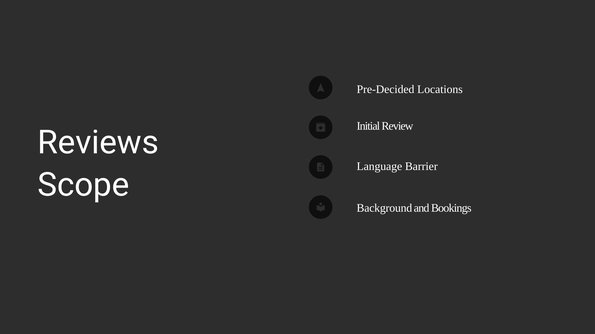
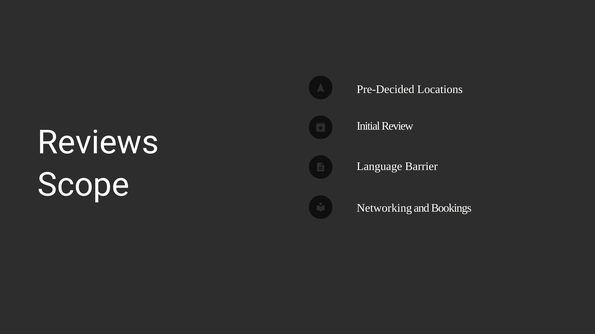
Background: Background -> Networking (384, 208)
